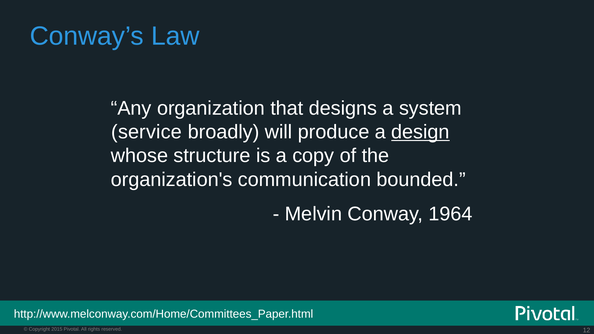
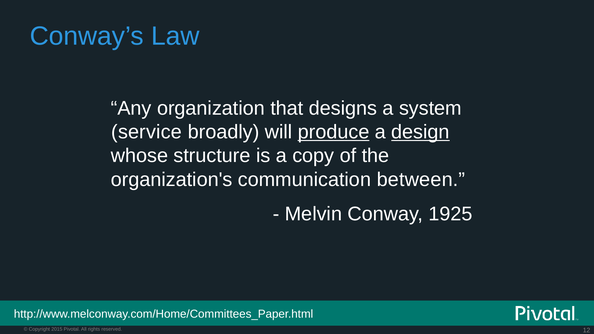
produce underline: none -> present (334, 132)
bounded: bounded -> between (421, 180)
1964: 1964 -> 1925 (451, 214)
